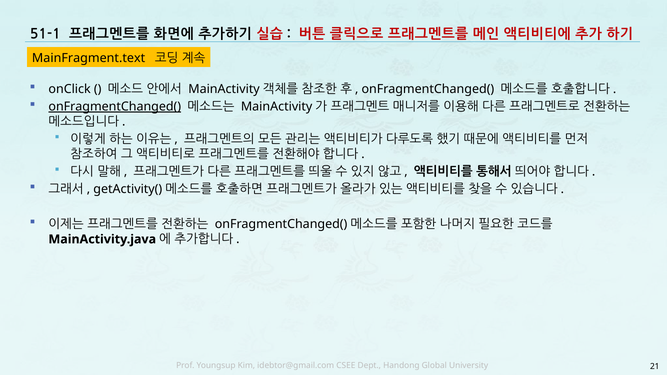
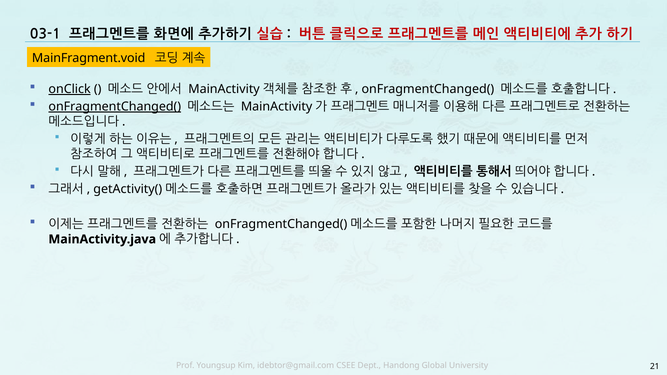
51-1: 51-1 -> 03-1 (45, 34)
MainFragment.text: MainFragment.text -> MainFragment.void (89, 58)
onClick underline: none -> present (70, 89)
